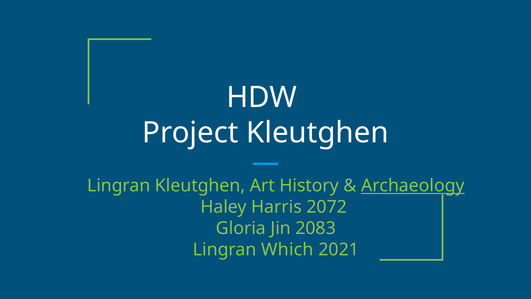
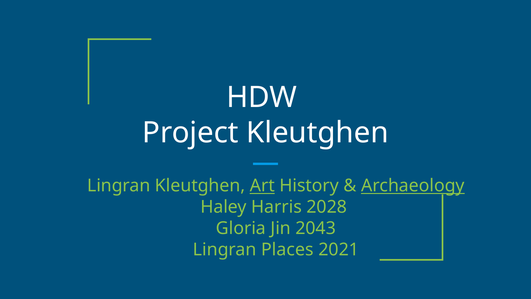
Art underline: none -> present (262, 186)
2072: 2072 -> 2028 (327, 207)
2083: 2083 -> 2043 (316, 228)
Which: Which -> Places (287, 249)
